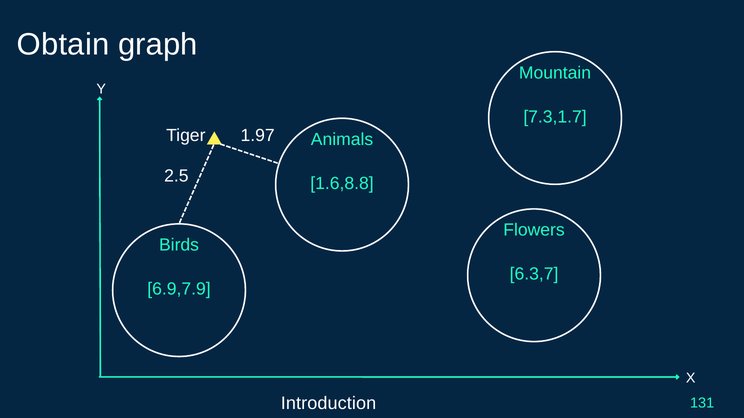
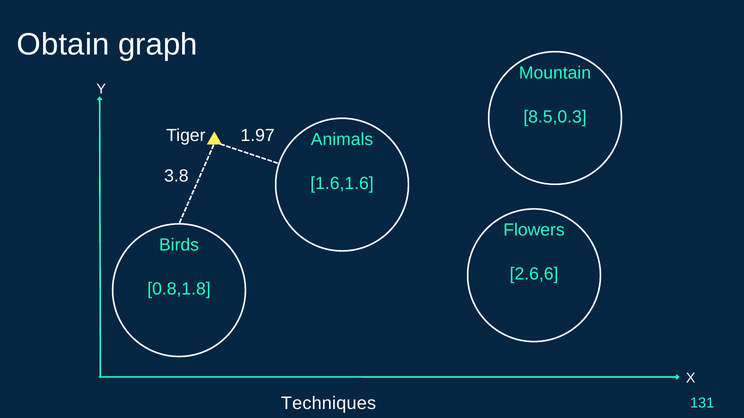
7.3,1.7: 7.3,1.7 -> 8.5,0.3 (555, 117)
2.5: 2.5 -> 3.8 (176, 176)
1.6,8.8: 1.6,8.8 -> 1.6,1.6 (342, 184)
6.3,7: 6.3,7 -> 2.6,6 (534, 274)
6.9,7.9: 6.9,7.9 -> 0.8,1.8 (179, 289)
Introduction: Introduction -> Techniques (329, 404)
